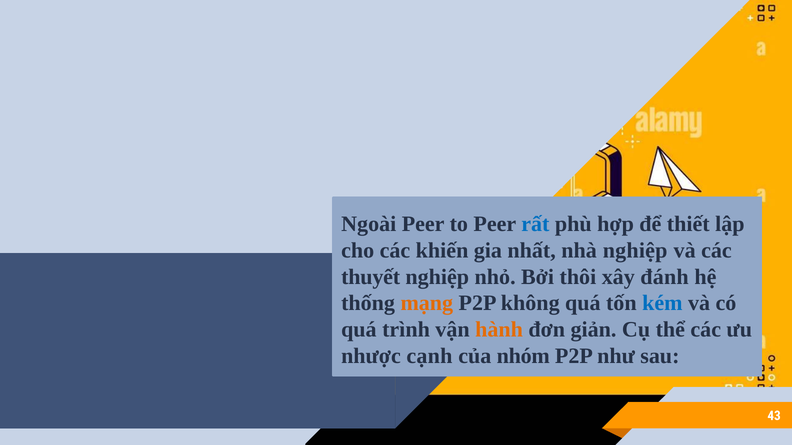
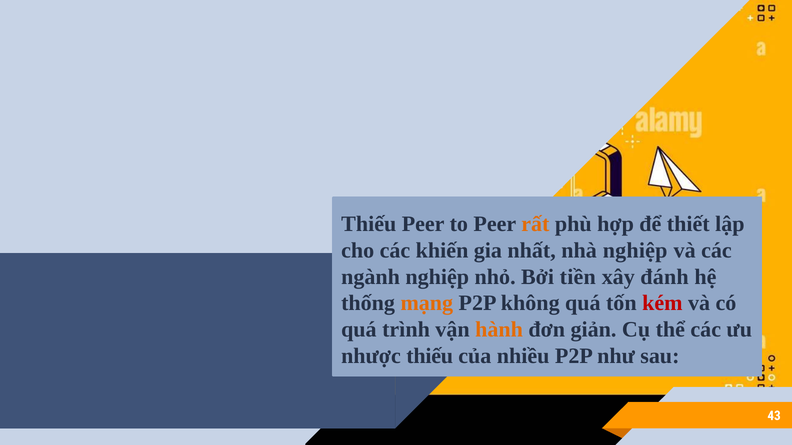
Ngoài: Ngoài -> Thiếu (369, 224)
rất colour: blue -> orange (535, 224)
thuyết: thuyết -> ngành (371, 277)
thôi: thôi -> tiền (578, 277)
kém colour: blue -> red (662, 303)
nhược cạnh: cạnh -> thiếu (430, 356)
nhóm: nhóm -> nhiều (523, 356)
